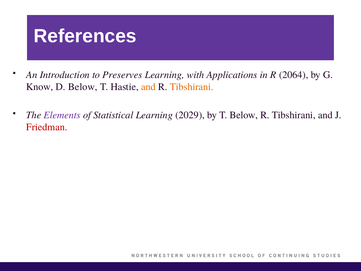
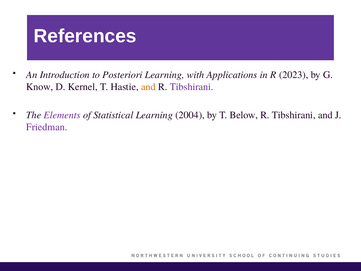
Preserves: Preserves -> Posteriori (122, 75)
2064: 2064 -> 2023 (294, 75)
D Below: Below -> Kernel (83, 87)
Tibshirani colour: orange -> purple (192, 87)
2029: 2029 -> 2004 (190, 115)
Friedman colour: red -> purple (47, 127)
